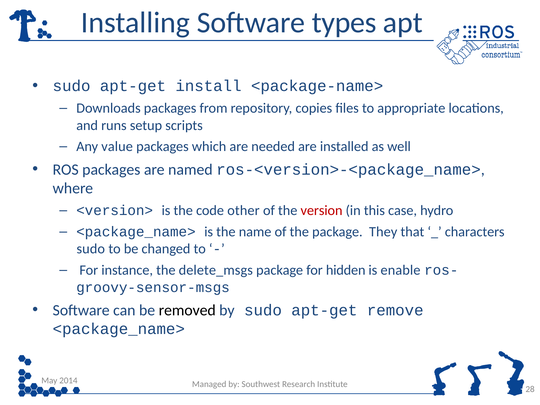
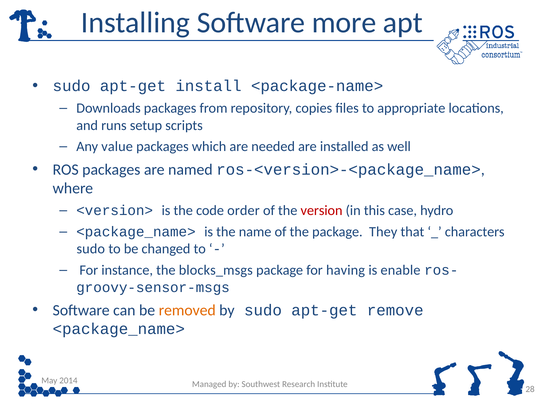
types: types -> more (344, 23)
other: other -> order (243, 211)
delete_msgs: delete_msgs -> blocks_msgs (216, 270)
hidden: hidden -> having (346, 270)
removed colour: black -> orange (187, 310)
